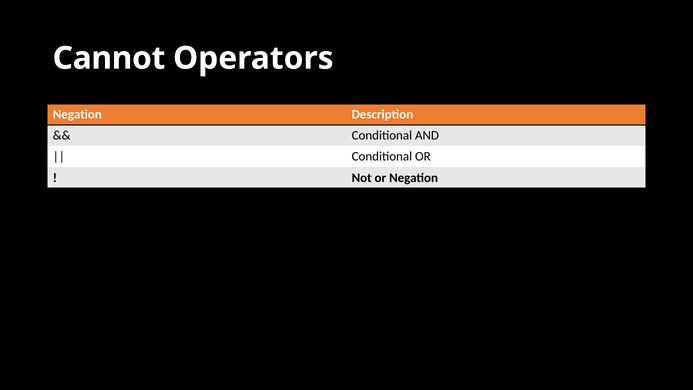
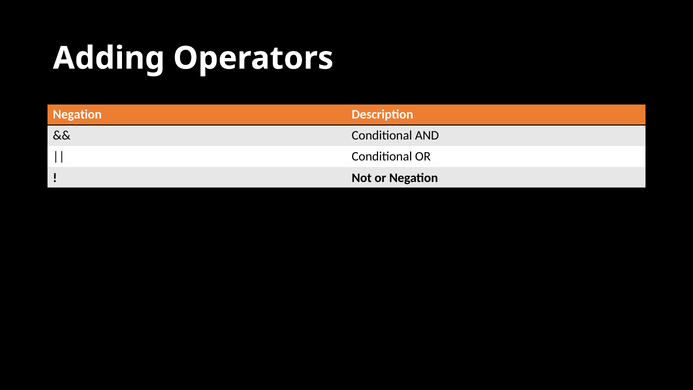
Cannot: Cannot -> Adding (109, 58)
